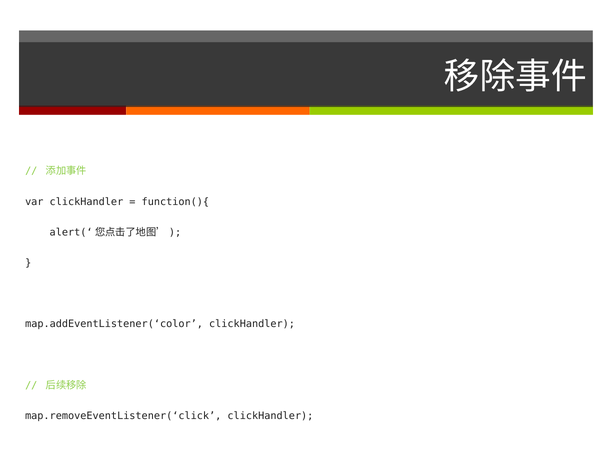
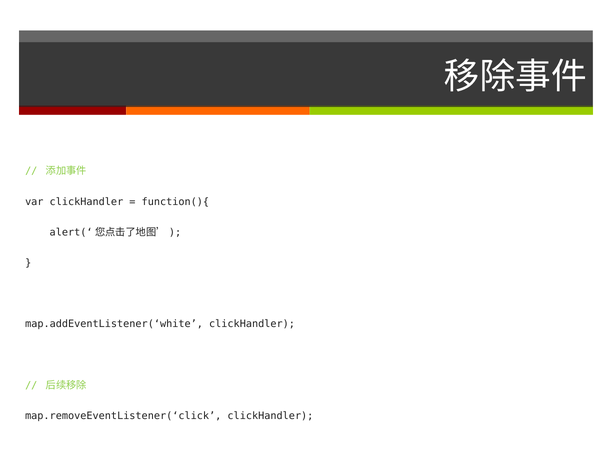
map.addEventListener(‘color: map.addEventListener(‘color -> map.addEventListener(‘white (114, 324)
